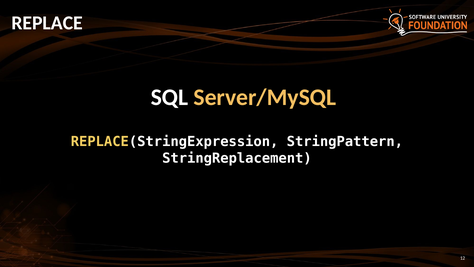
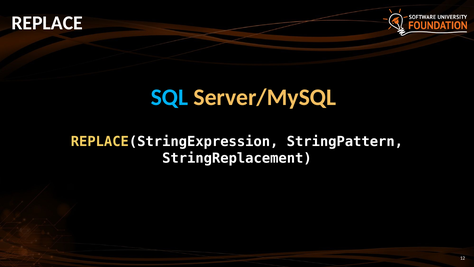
SQL colour: white -> light blue (169, 97)
